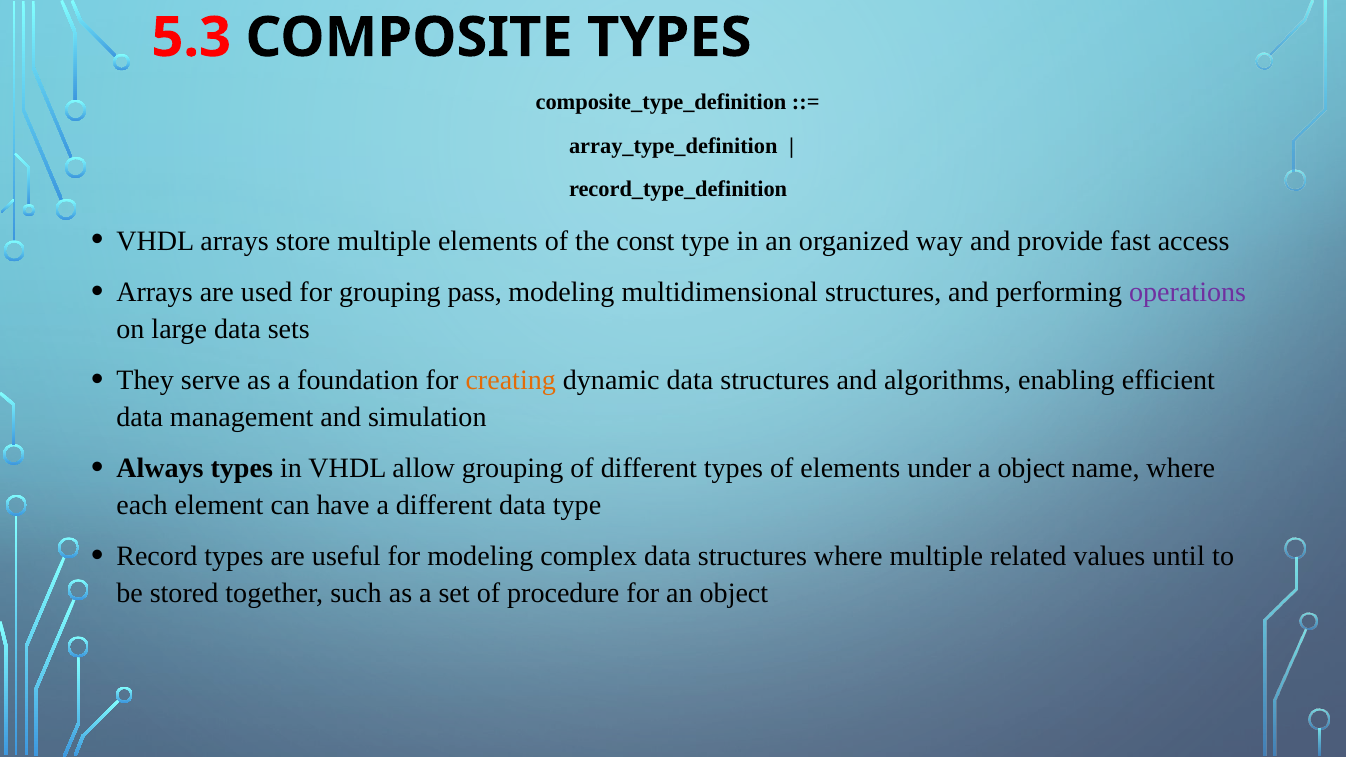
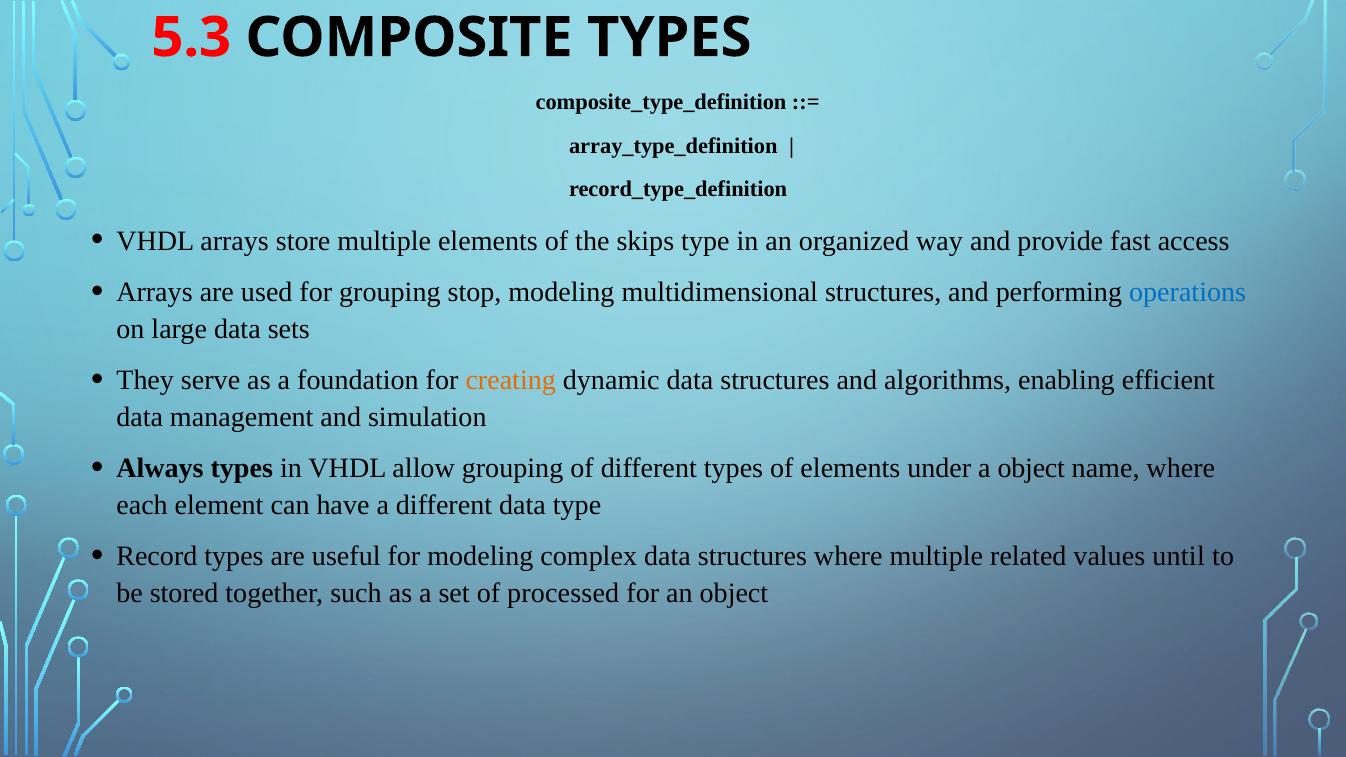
const: const -> skips (645, 241)
pass: pass -> stop (475, 292)
operations colour: purple -> blue (1188, 292)
procedure: procedure -> processed (563, 593)
